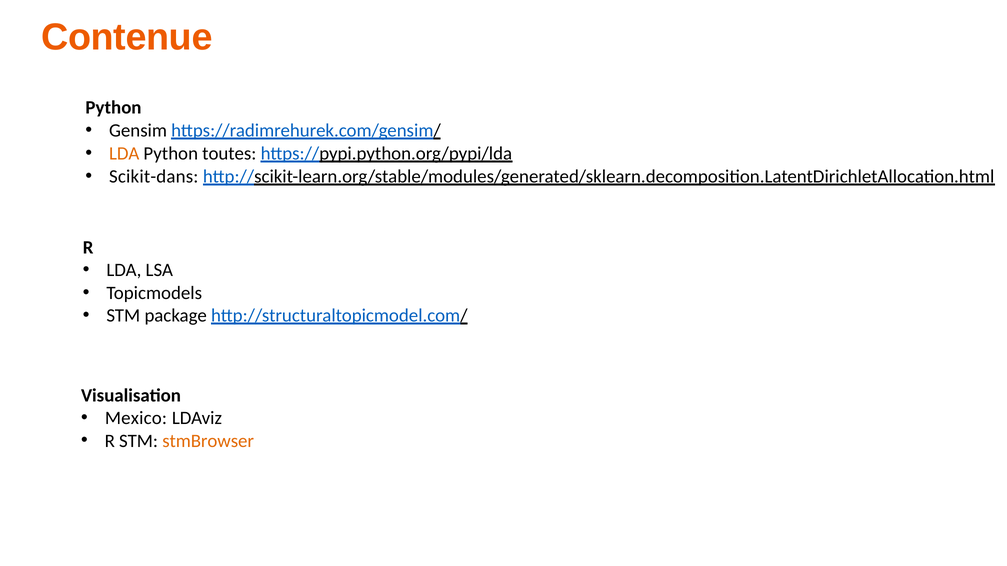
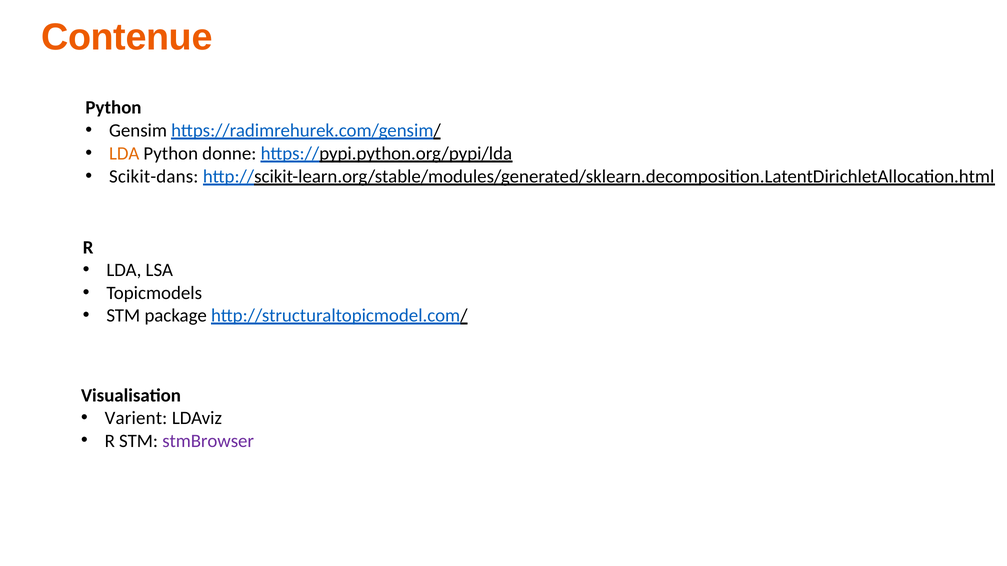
toutes: toutes -> donne (229, 153)
Mexico: Mexico -> Varient (136, 418)
stmBrowser colour: orange -> purple (208, 441)
